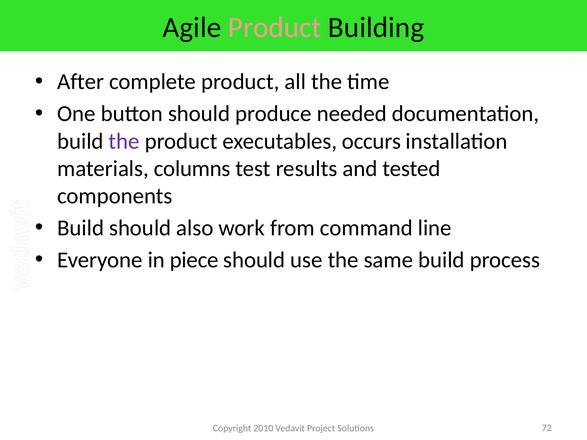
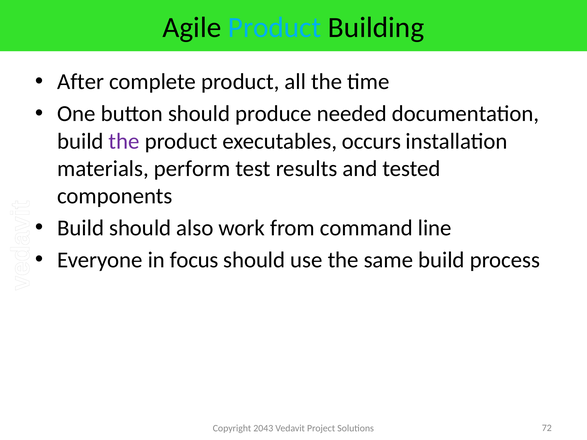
Product colour: pink -> light blue (275, 27)
columns: columns -> perform (192, 169)
piece: piece -> focus (194, 260)
2010: 2010 -> 2043 (263, 428)
